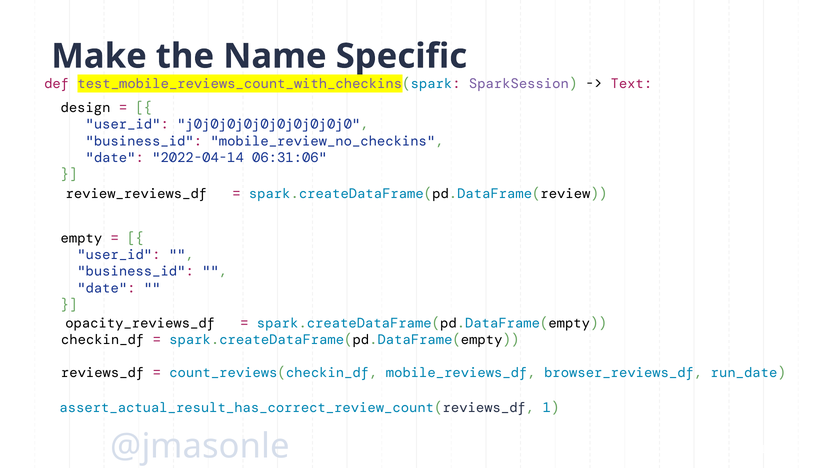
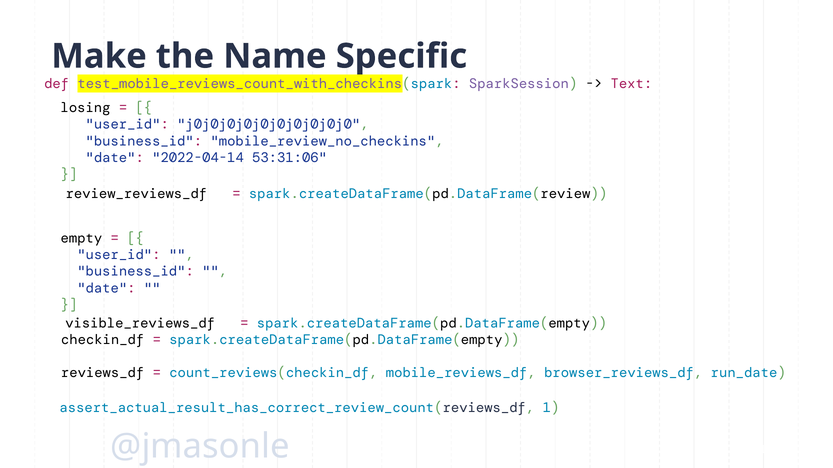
design: design -> losing (86, 108)
06:31:06: 06:31:06 -> 53:31:06 (290, 158)
opacity_reviews_df: opacity_reviews_df -> visible_reviews_df (140, 324)
